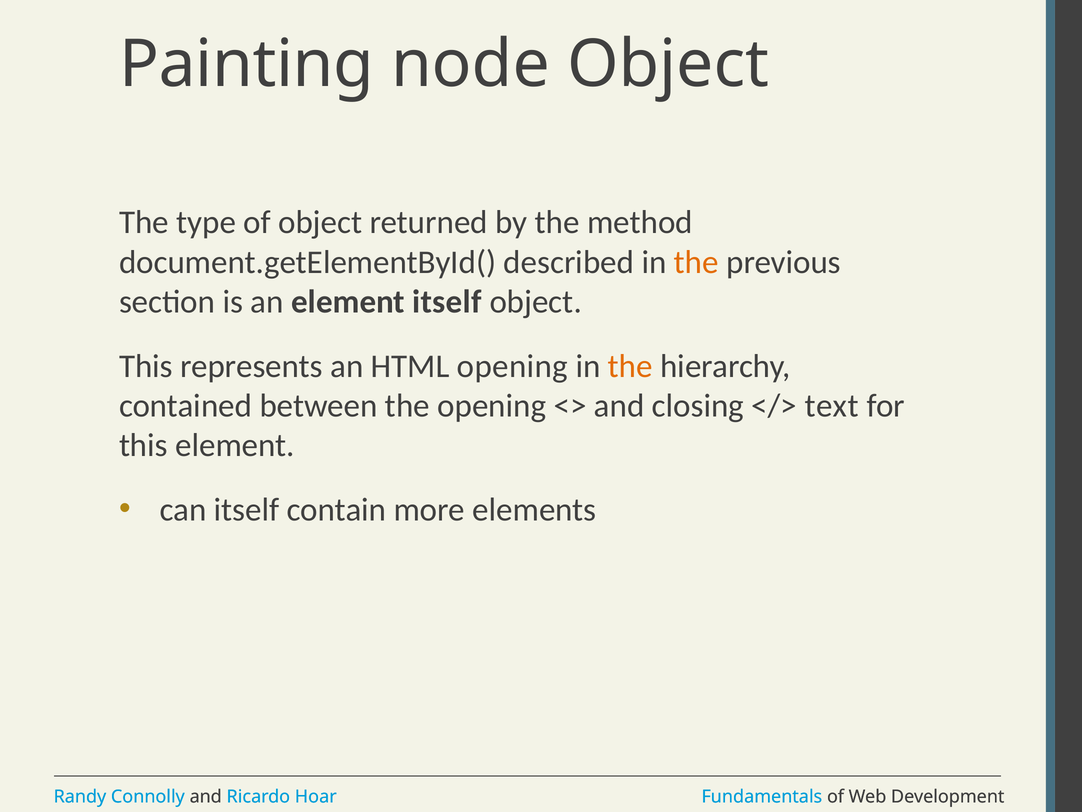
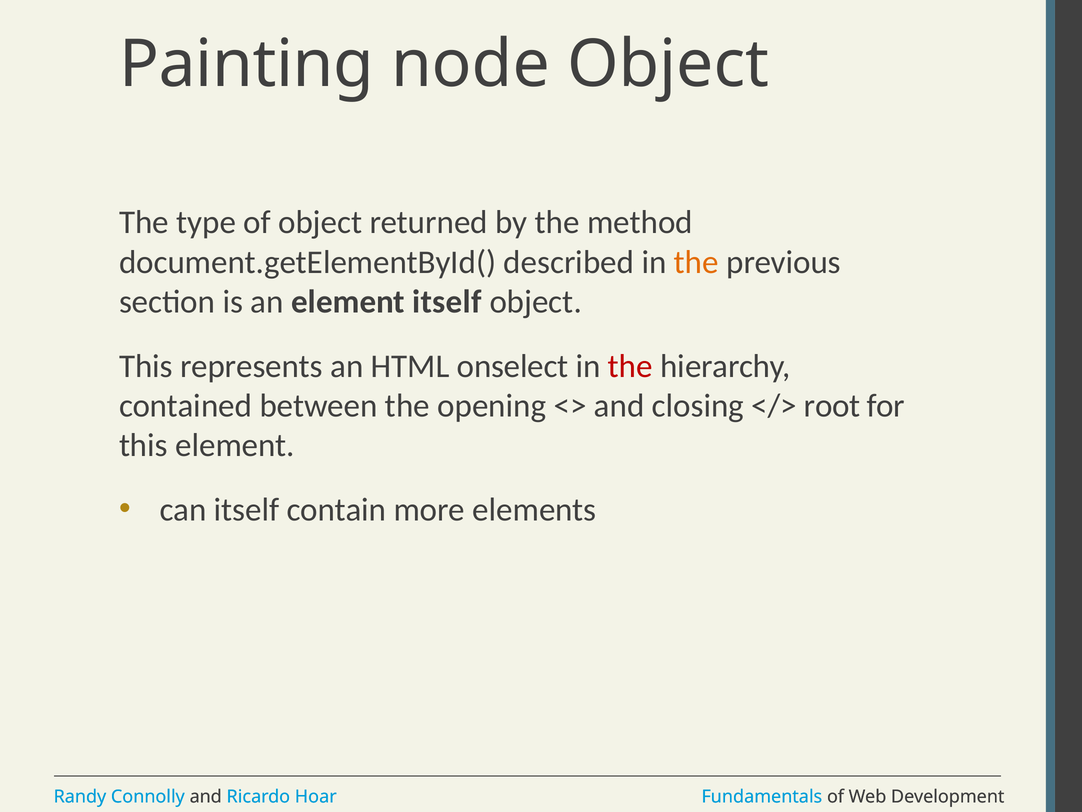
HTML opening: opening -> onselect (513, 366)
the colour: orange -> red (630, 366)
text: text -> root (832, 406)
